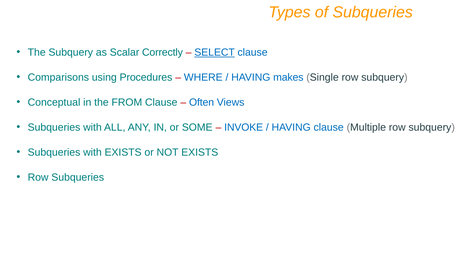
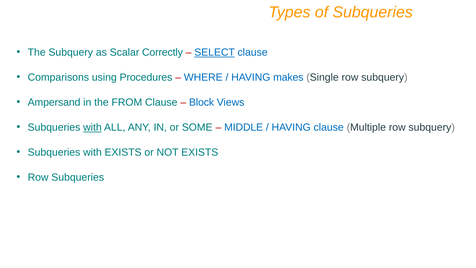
Conceptual: Conceptual -> Ampersand (54, 102)
Often: Often -> Block (202, 102)
with underline: none -> present (92, 127)
INVOKE: INVOKE -> MIDDLE (244, 127)
